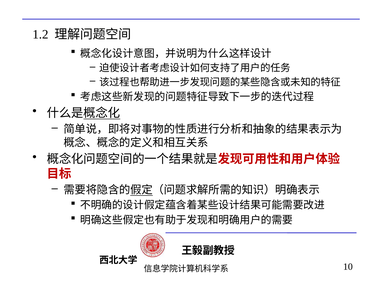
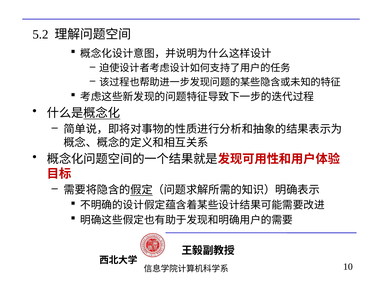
1.2: 1.2 -> 5.2 (40, 34)
